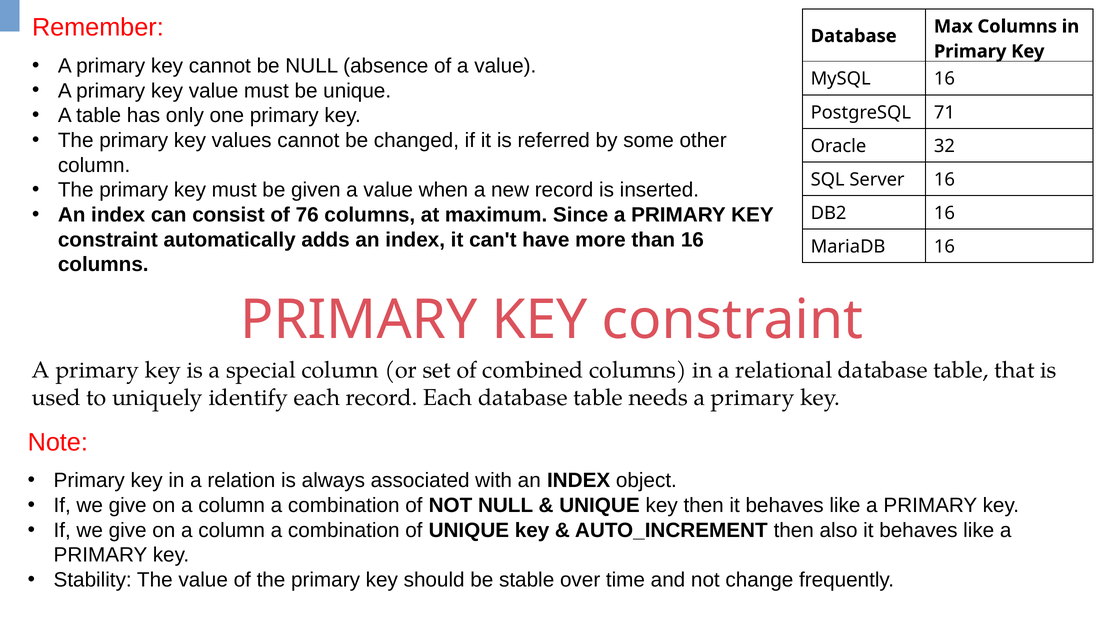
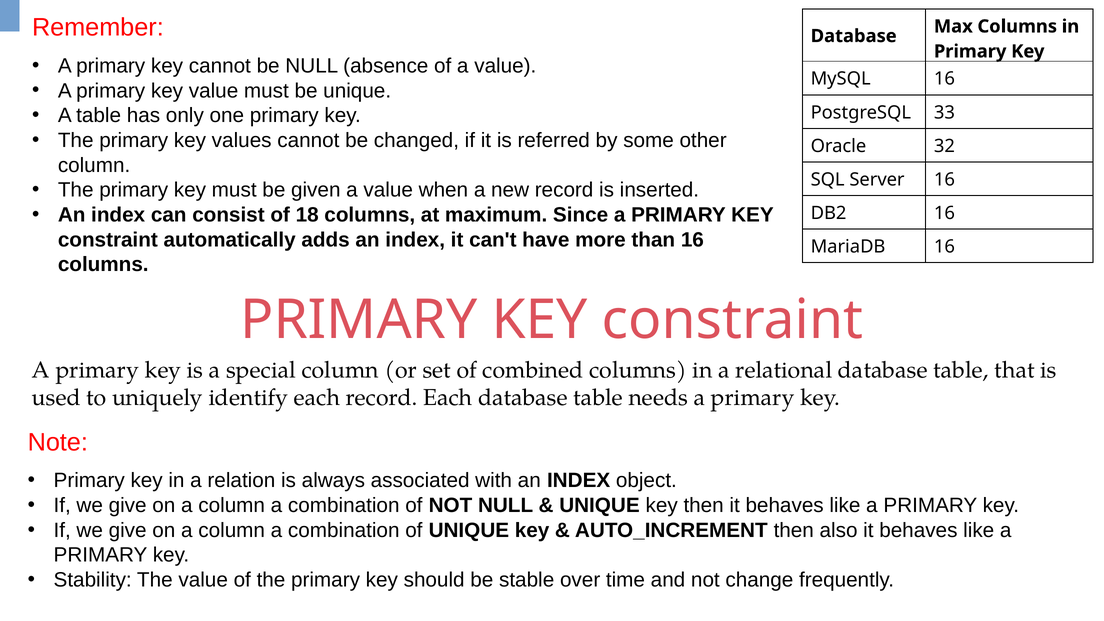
71: 71 -> 33 (944, 112)
76: 76 -> 18 (307, 215)
